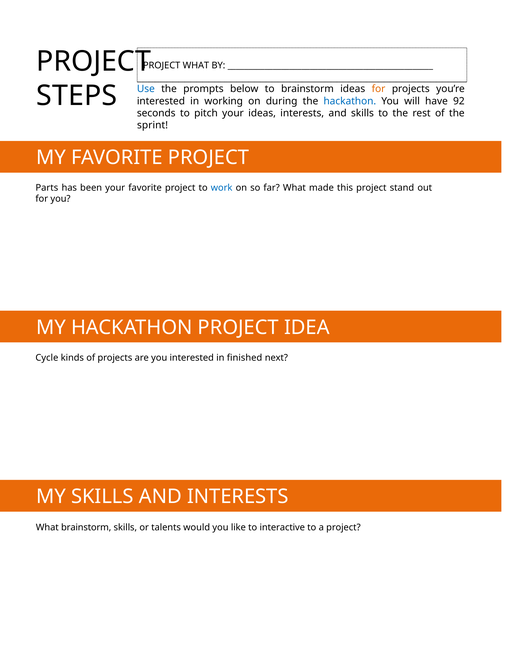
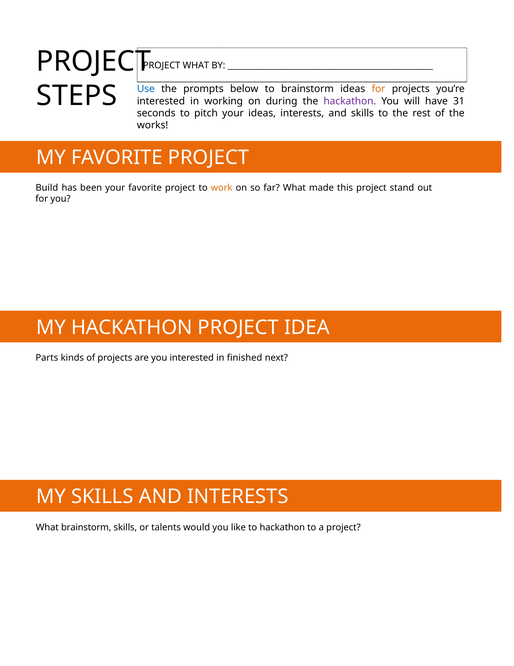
hackathon colour: blue -> purple (350, 101)
92: 92 -> 31 (459, 101)
sprint: sprint -> works (153, 125)
Parts: Parts -> Build (47, 188)
work colour: blue -> orange (222, 188)
Cycle: Cycle -> Parts (47, 357)
to interactive: interactive -> hackathon (282, 527)
